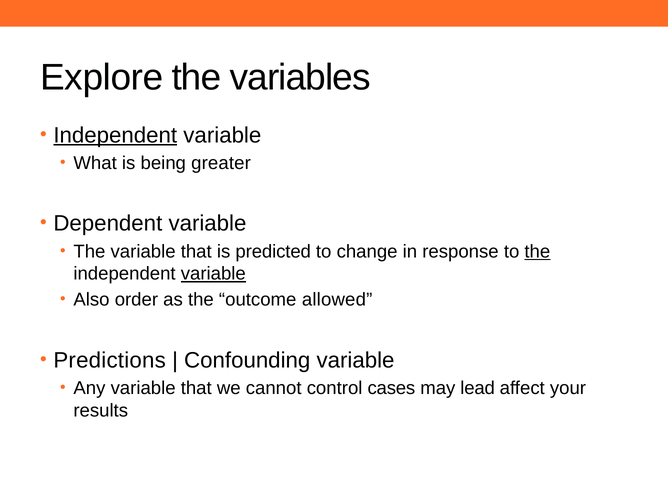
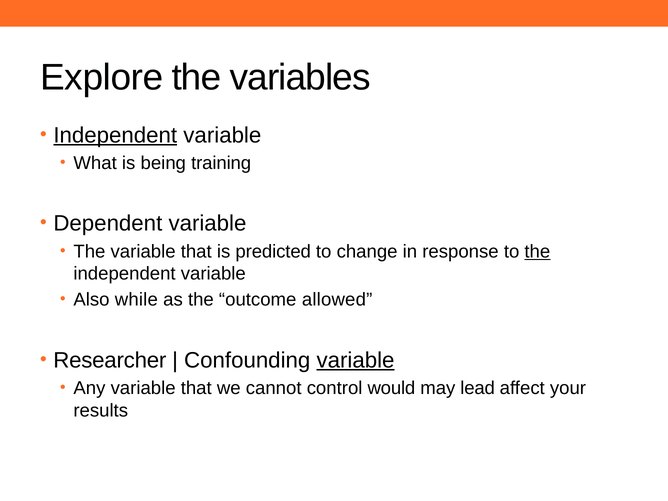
greater: greater -> training (221, 163)
variable underline: present -> none (213, 274)
order: order -> while (136, 300)
Predictions: Predictions -> Researcher (110, 360)
variable underline: none -> present (356, 360)
cases: cases -> would (391, 388)
